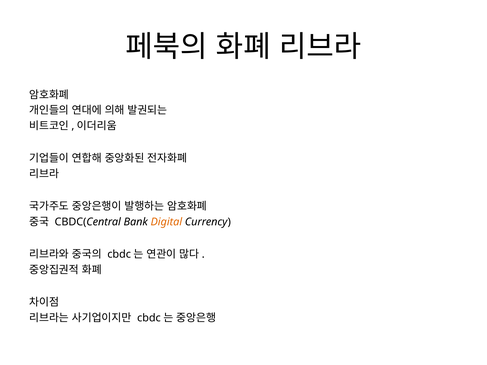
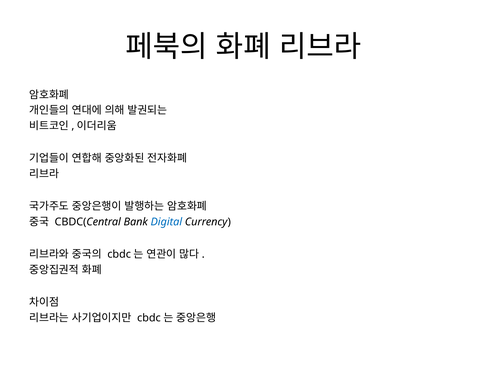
Digital colour: orange -> blue (166, 222)
